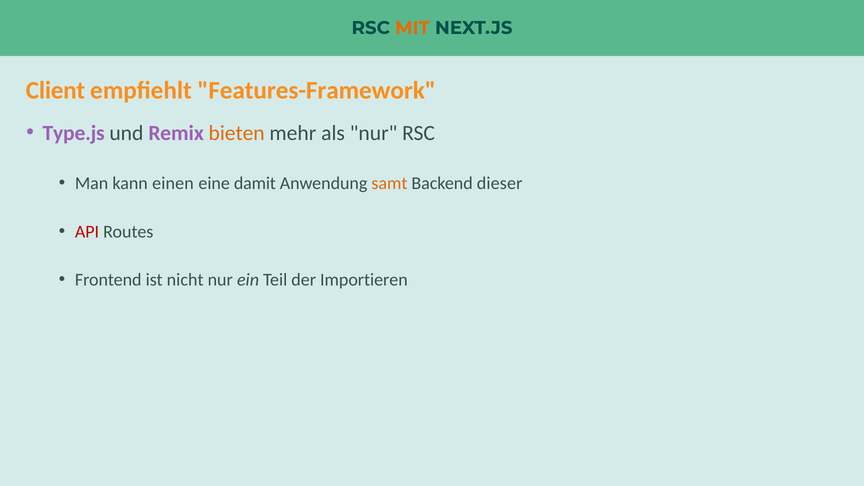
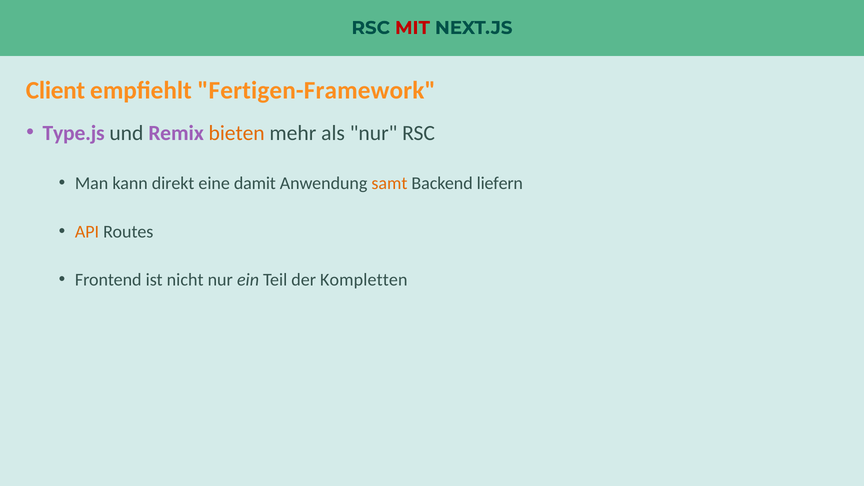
MIT colour: orange -> red (412, 28)
Features-Framework: Features-Framework -> Fertigen-Framework (317, 90)
einen: einen -> direkt (173, 183)
dieser: dieser -> liefern (500, 183)
API colour: red -> orange (87, 232)
Importieren: Importieren -> Kompletten (364, 280)
